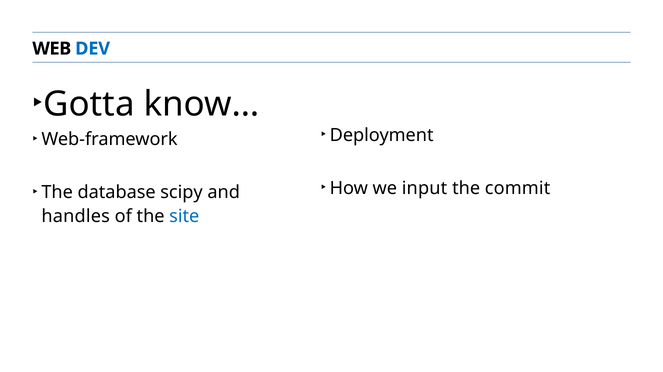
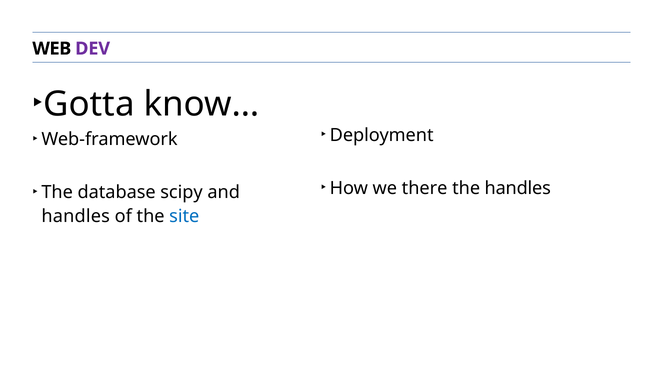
DEV colour: blue -> purple (93, 49)
input: input -> there (425, 188)
the commit: commit -> handles (518, 188)
